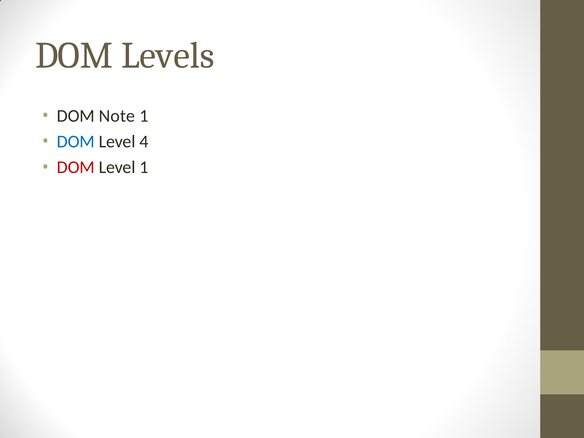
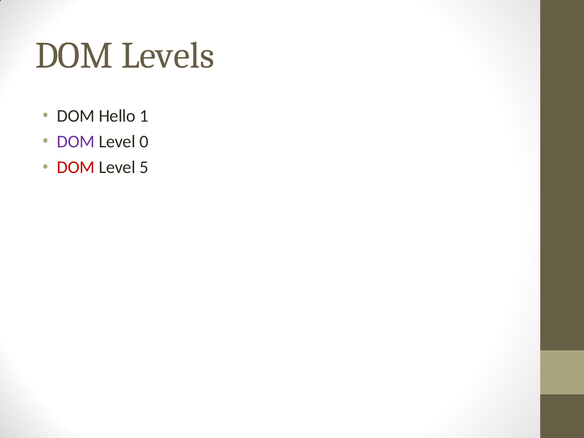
Note: Note -> Hello (117, 116)
DOM colour: blue -> purple (76, 142)
4: 4 -> 0 (144, 142)
Level 1: 1 -> 5 (144, 167)
